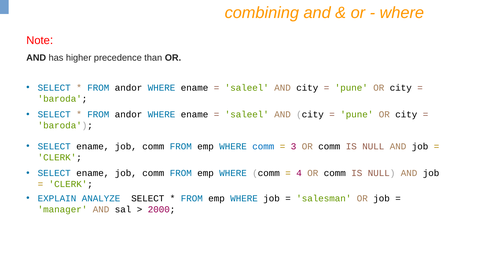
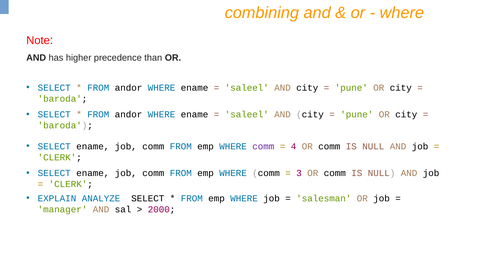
comm colour: blue -> purple (263, 146)
3: 3 -> 4 (294, 146)
4: 4 -> 3 (299, 173)
